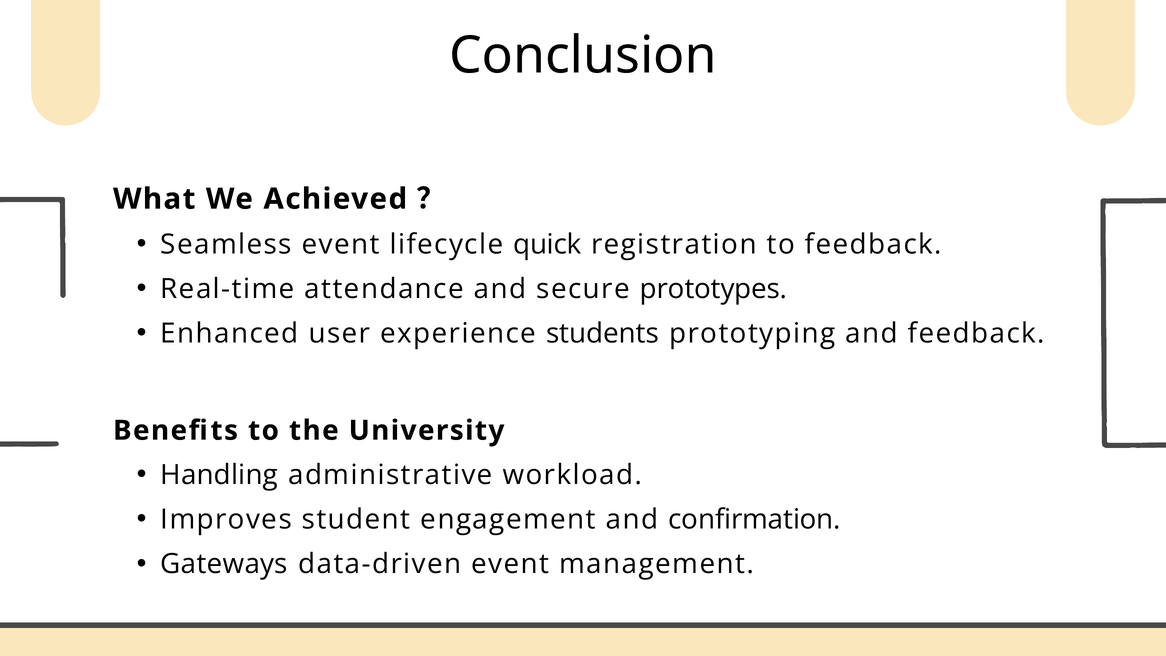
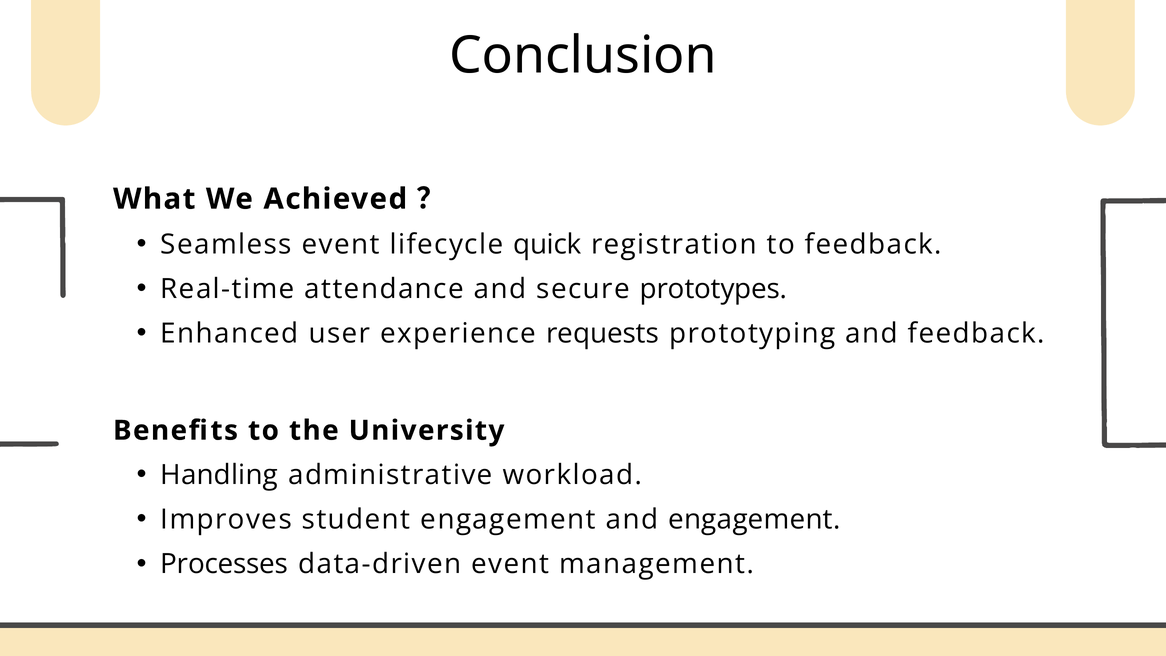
students: students -> requests (603, 334)
and confirmation: confirmation -> engagement (754, 520)
Gateways: Gateways -> Processes (224, 564)
